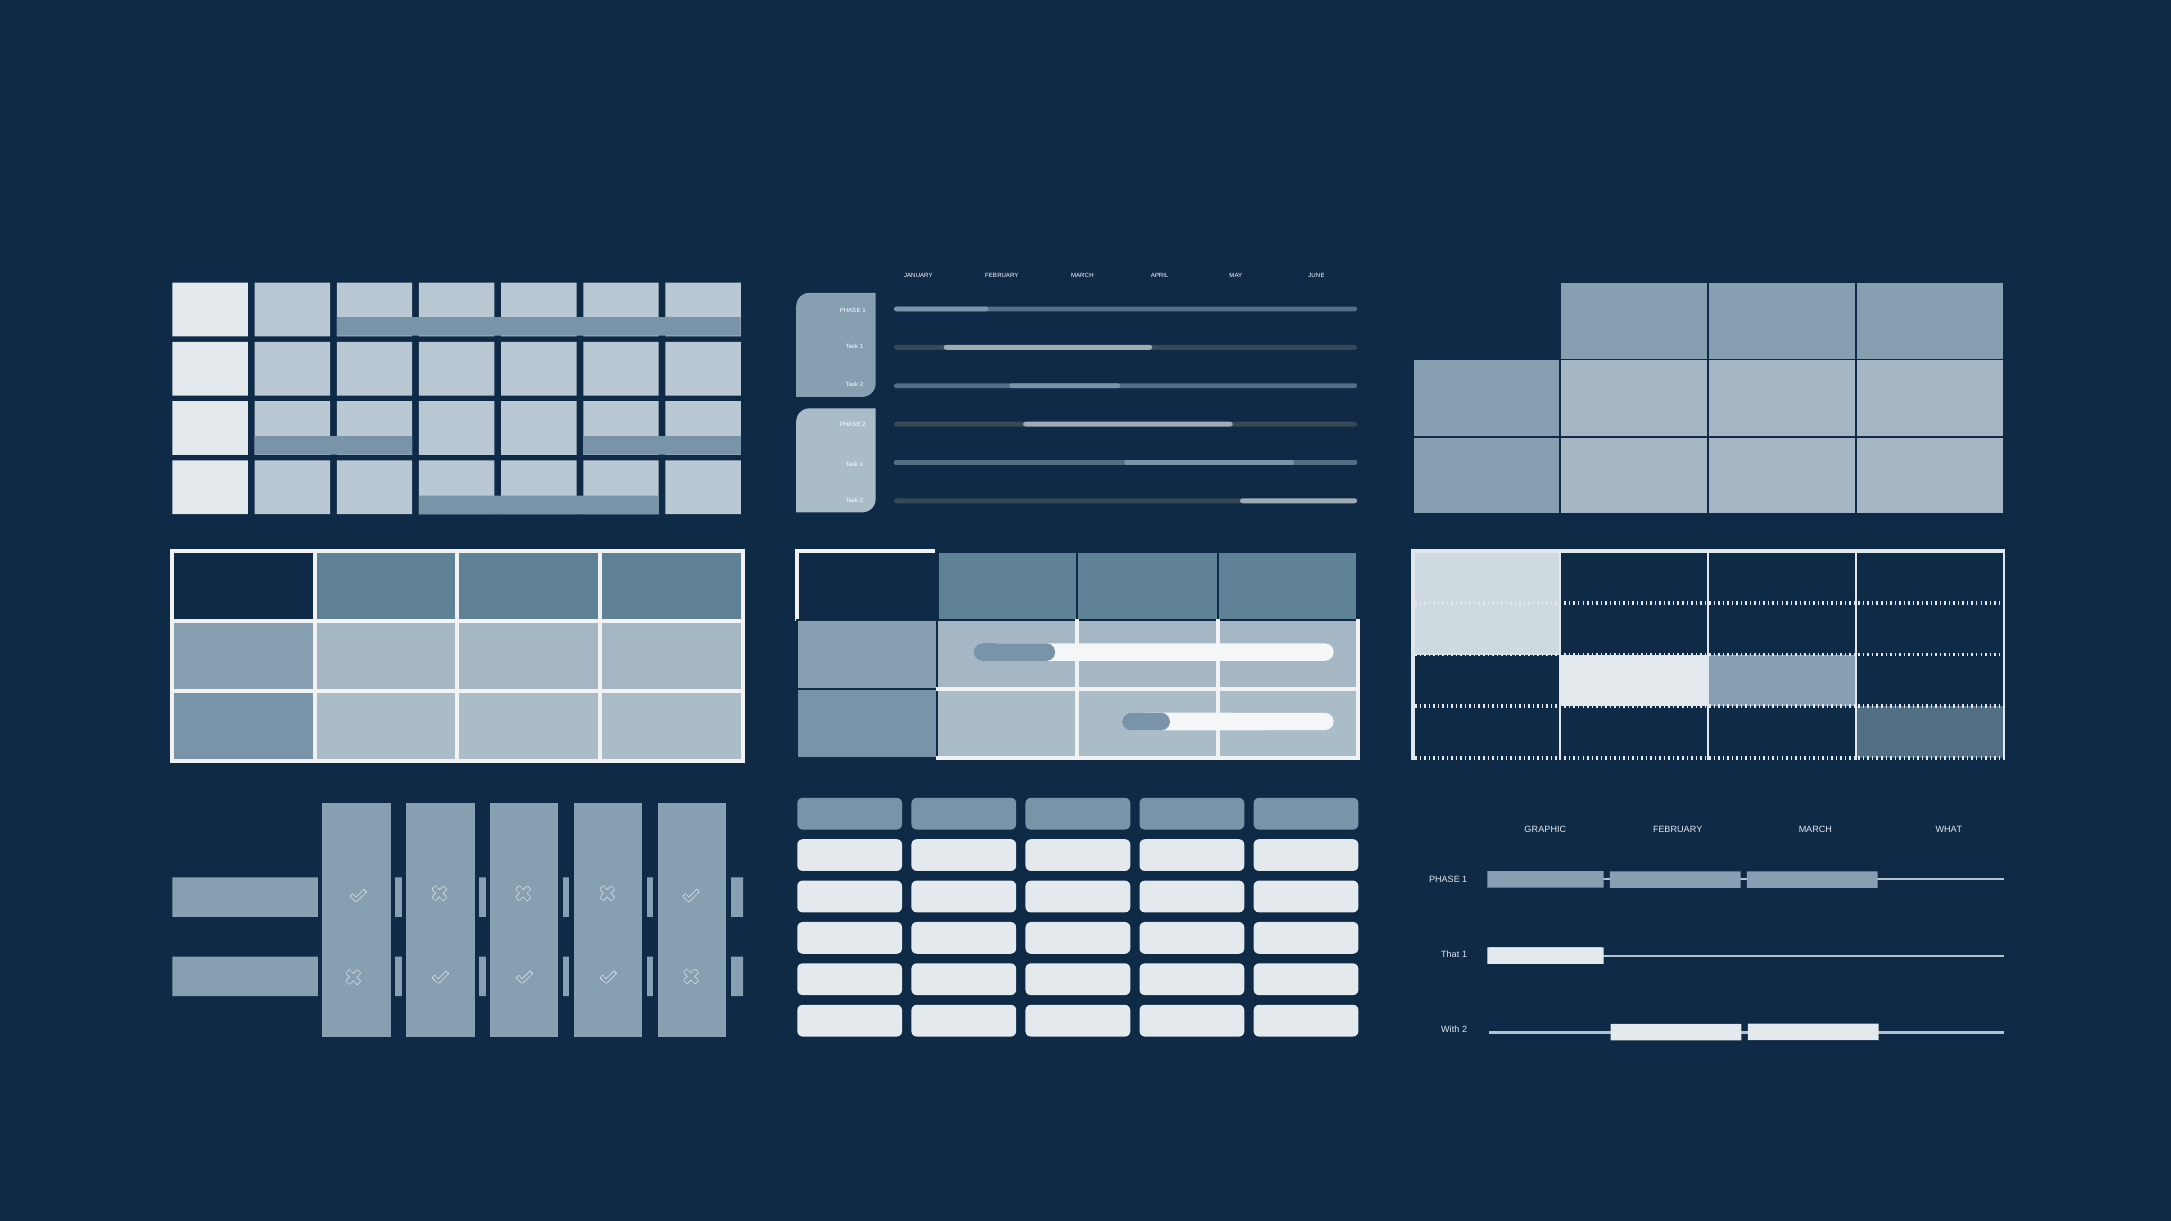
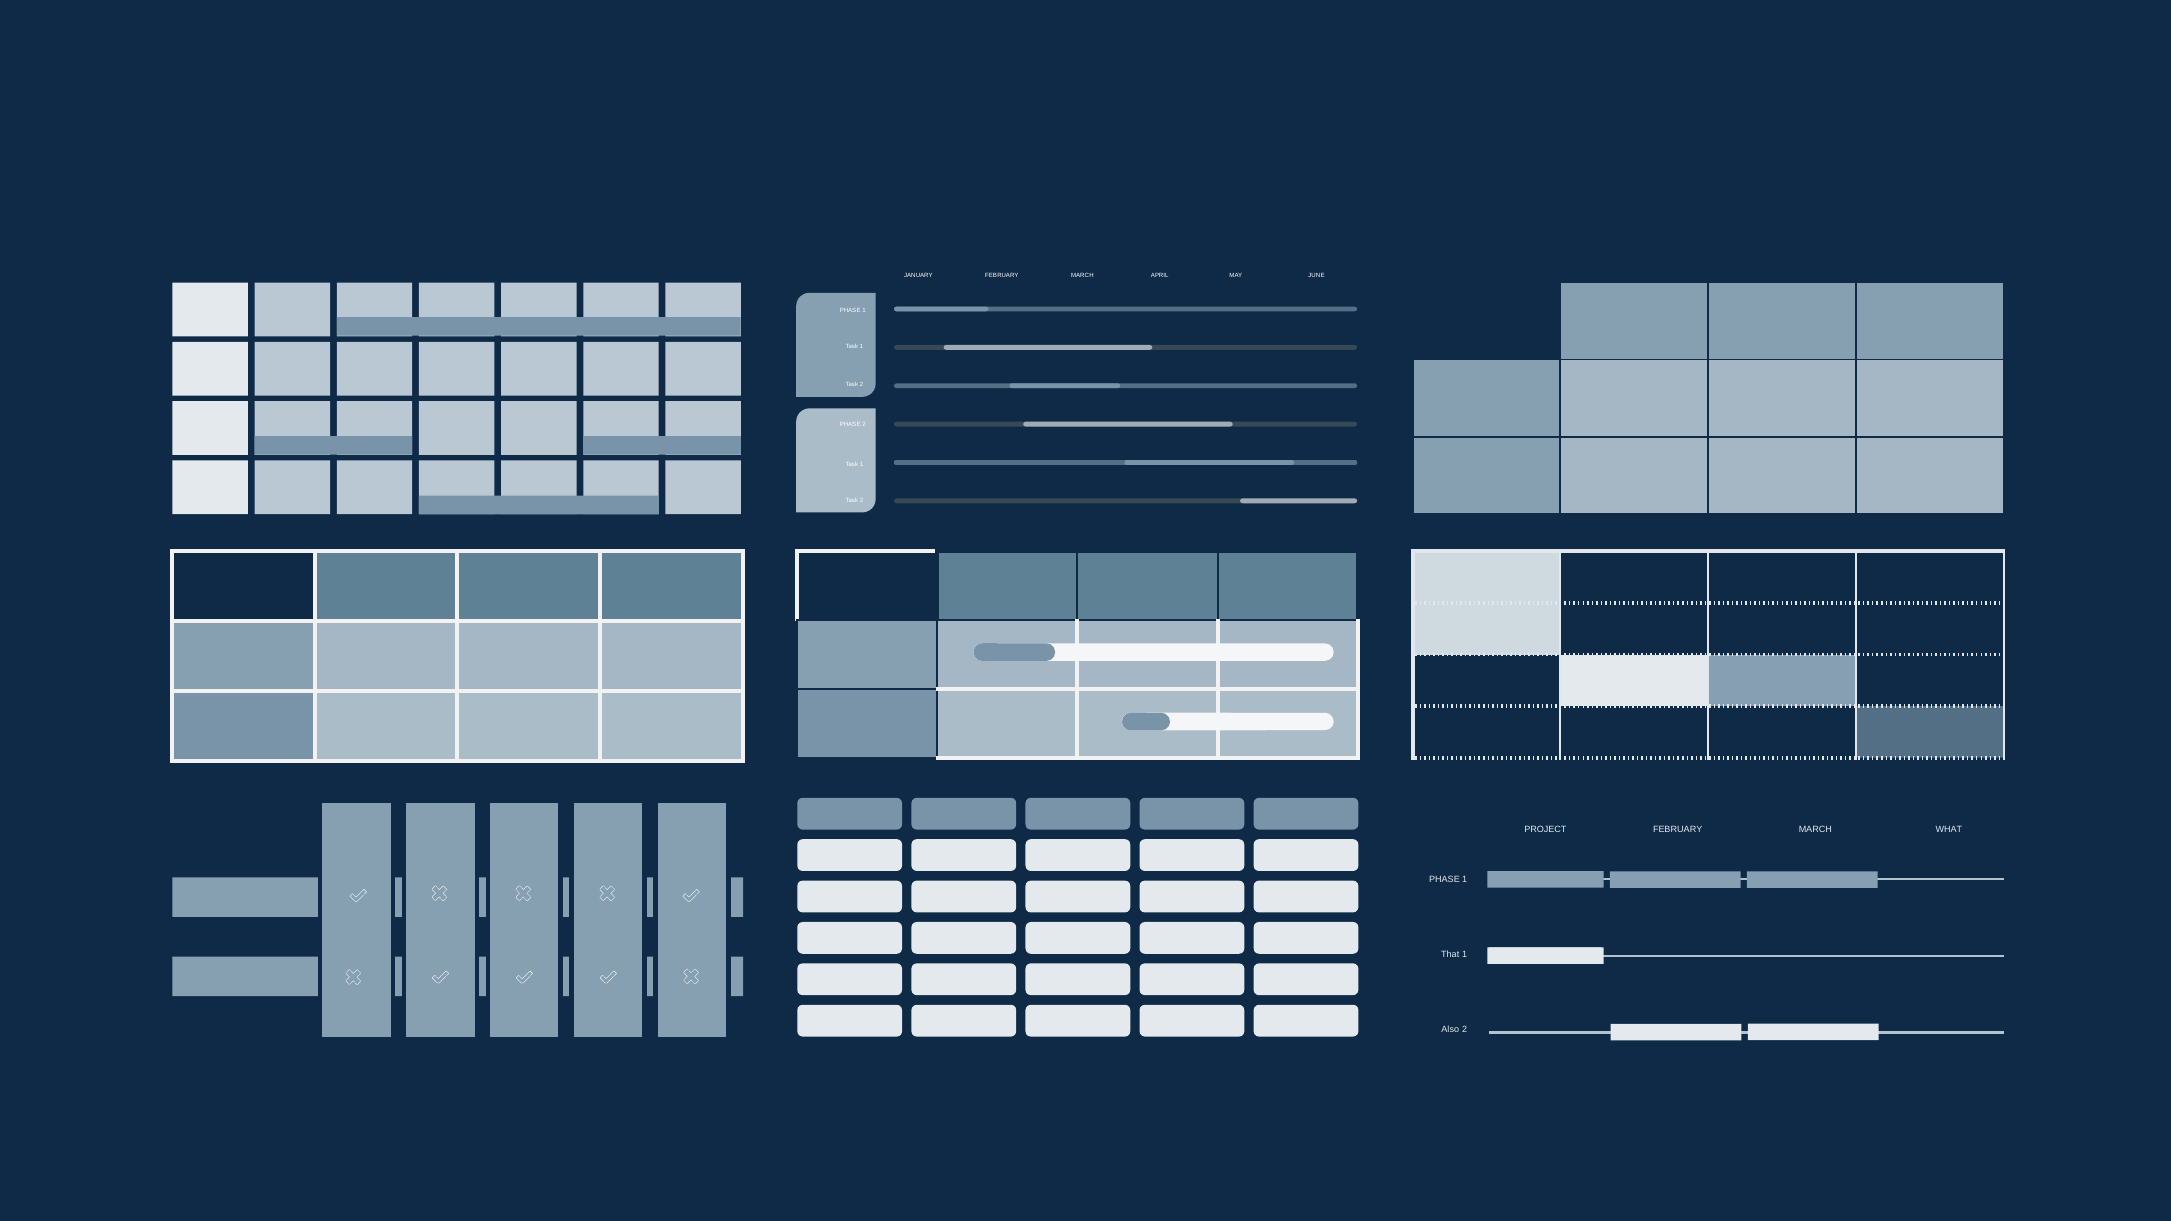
GRAPHIC: GRAPHIC -> PROJECT (1545, 830)
With: With -> Also (1450, 1030)
